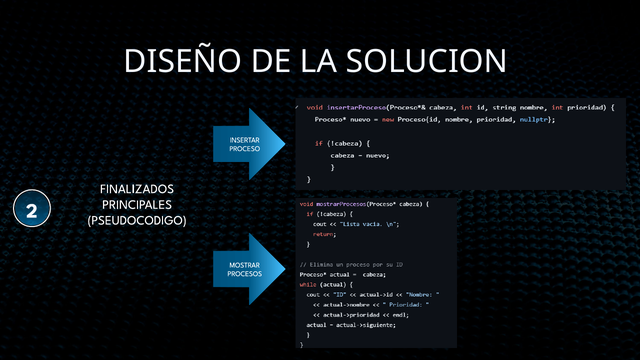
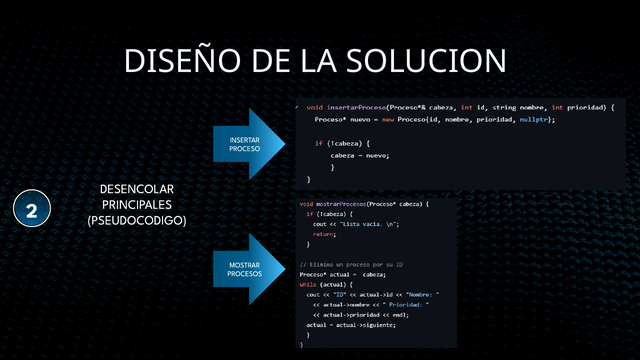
FINALIZADOS: FINALIZADOS -> DESENCOLAR (137, 189)
